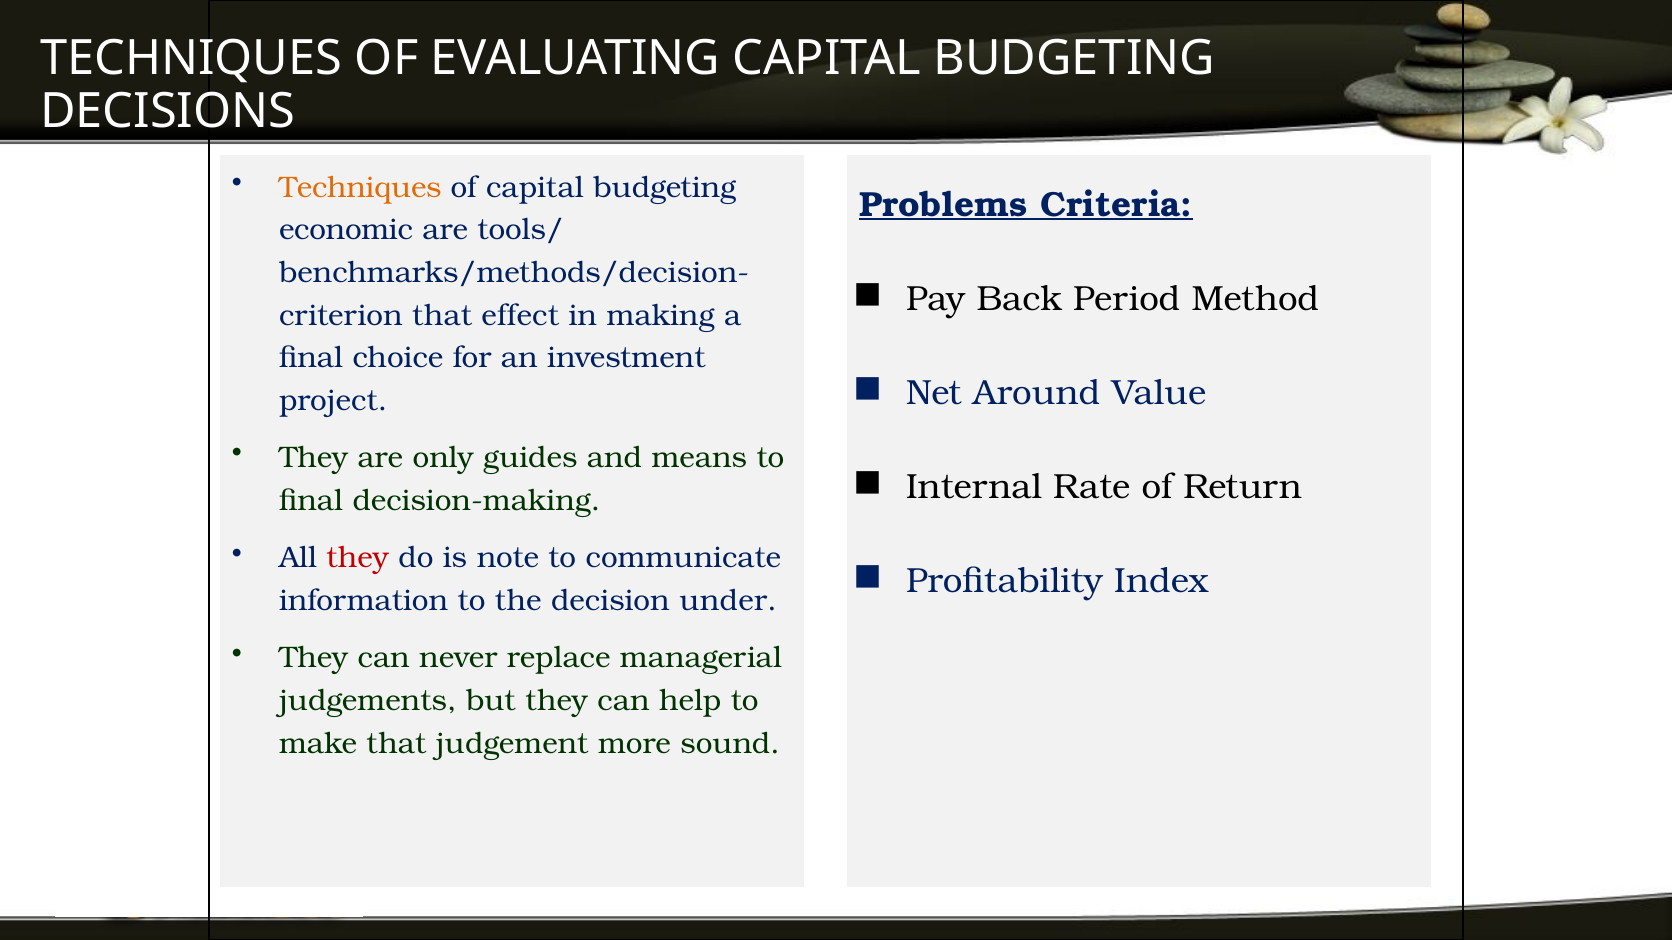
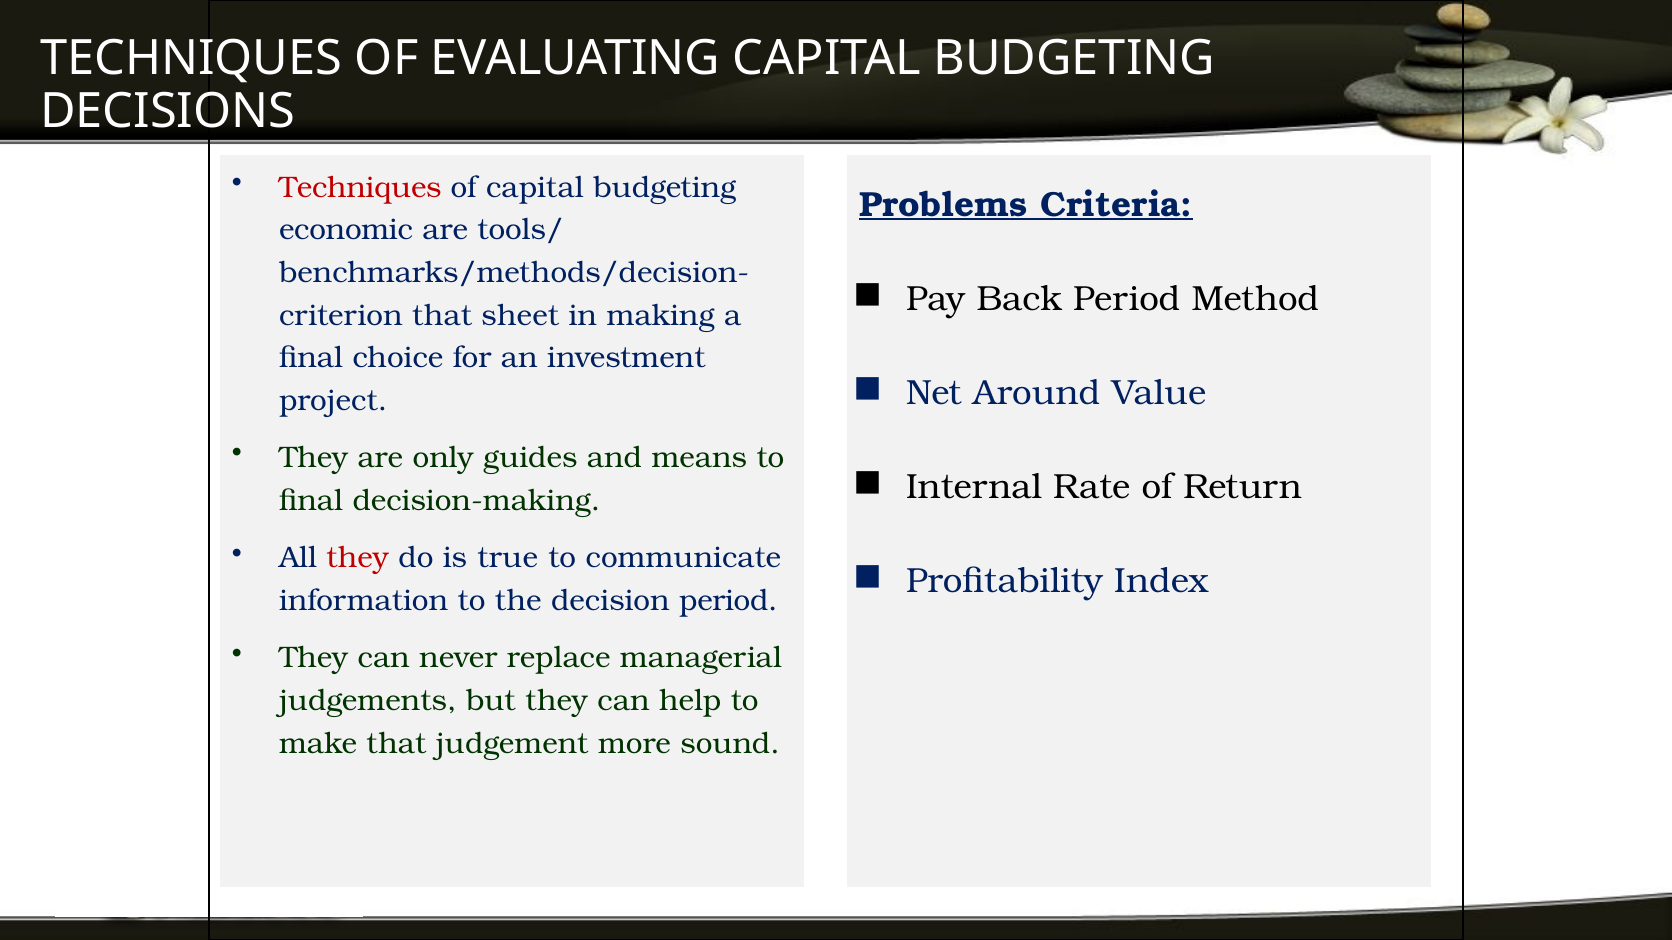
Techniques colour: orange -> red (360, 187)
effect: effect -> sheet (520, 315)
note: note -> true (508, 558)
decision under: under -> period (728, 601)
